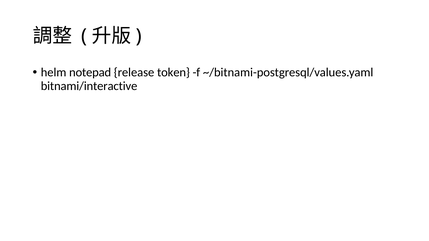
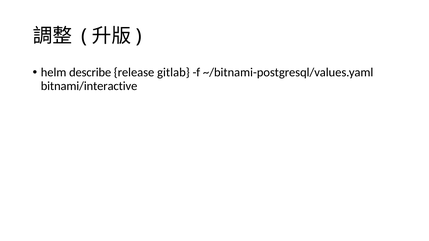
notepad: notepad -> describe (90, 73)
token: token -> gitlab (173, 73)
